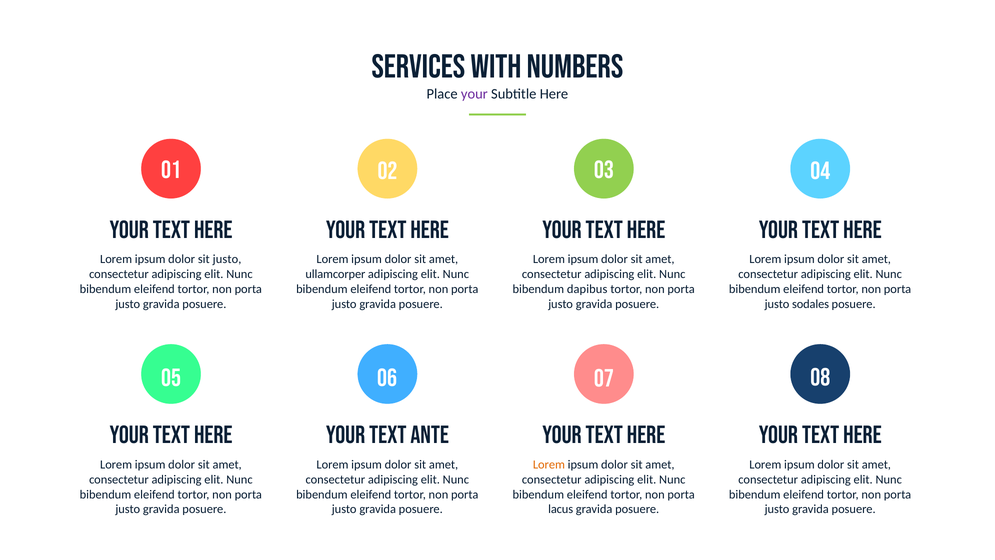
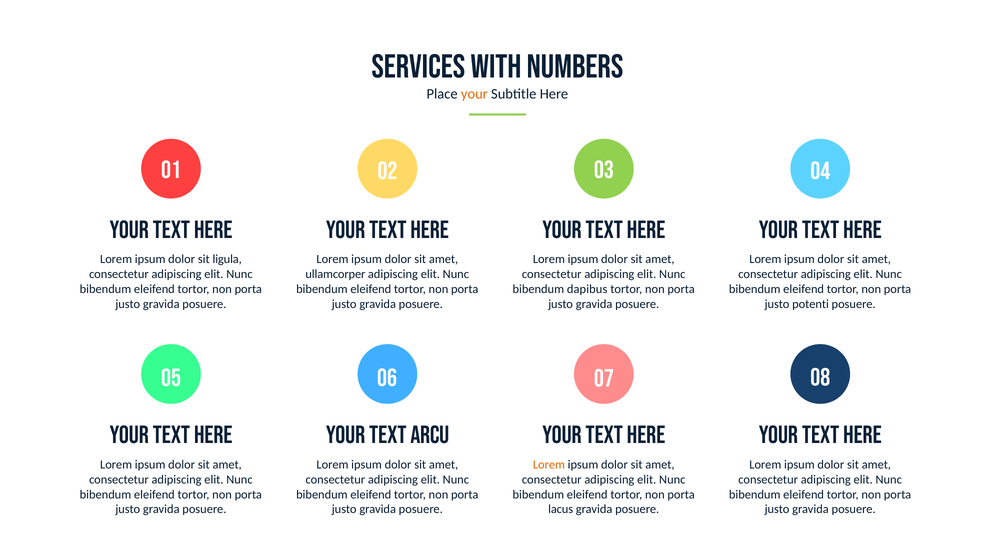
your colour: purple -> orange (474, 94)
sit justo: justo -> ligula (227, 259)
sodales: sodales -> potenti (811, 304)
ANTE: ANTE -> ARCU (430, 435)
